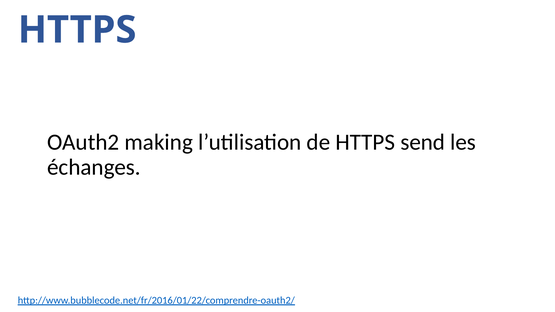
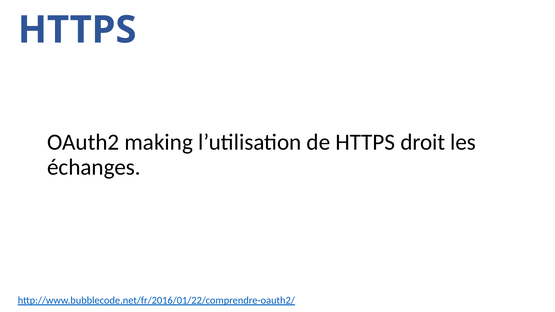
send: send -> droit (423, 142)
